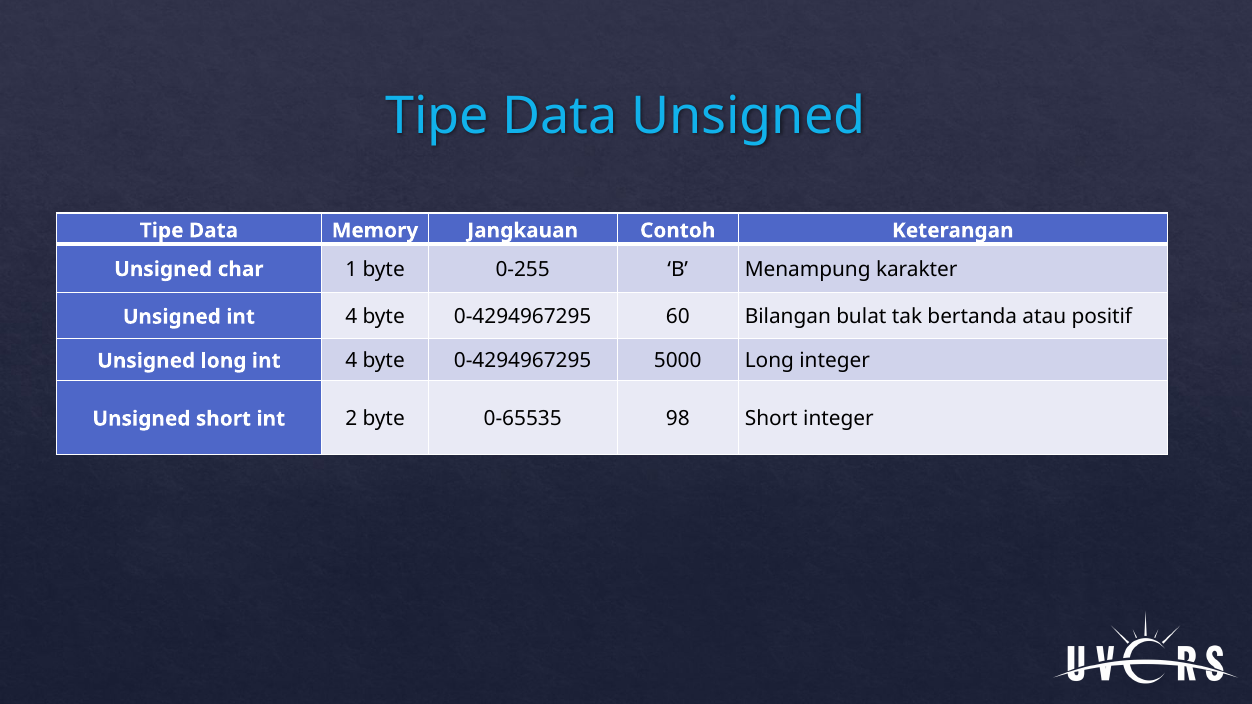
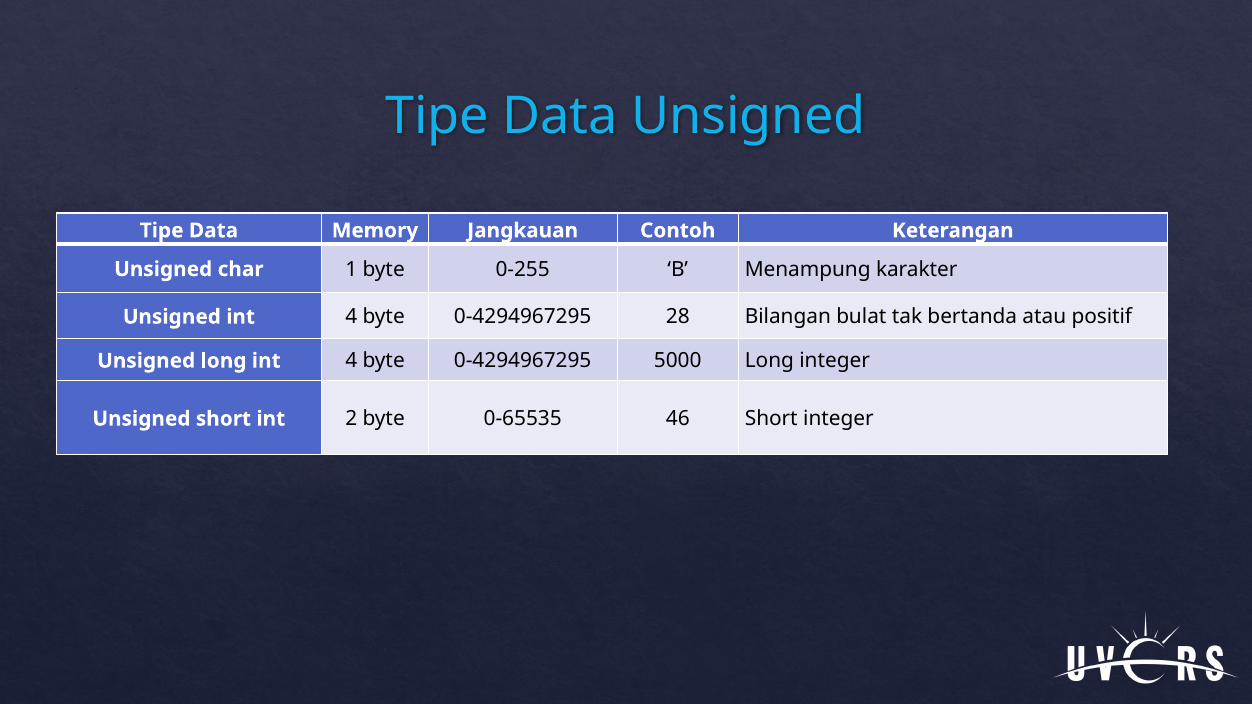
60: 60 -> 28 (678, 317)
98: 98 -> 46 (678, 419)
